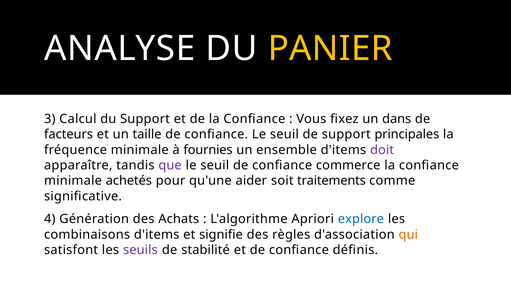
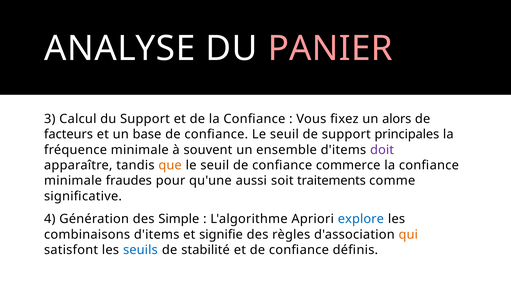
PANIER colour: yellow -> pink (330, 49)
dans: dans -> alors (397, 119)
taille: taille -> base (147, 135)
fournies: fournies -> souvent (208, 150)
que colour: purple -> orange (170, 166)
achetés: achetés -> fraudes (129, 181)
aider: aider -> aussi (251, 181)
Achats: Achats -> Simple (179, 219)
seuils colour: purple -> blue (140, 250)
